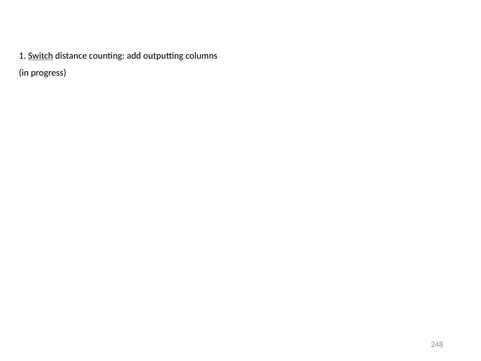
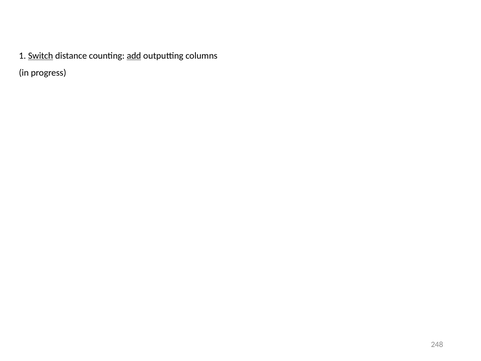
add underline: none -> present (134, 56)
